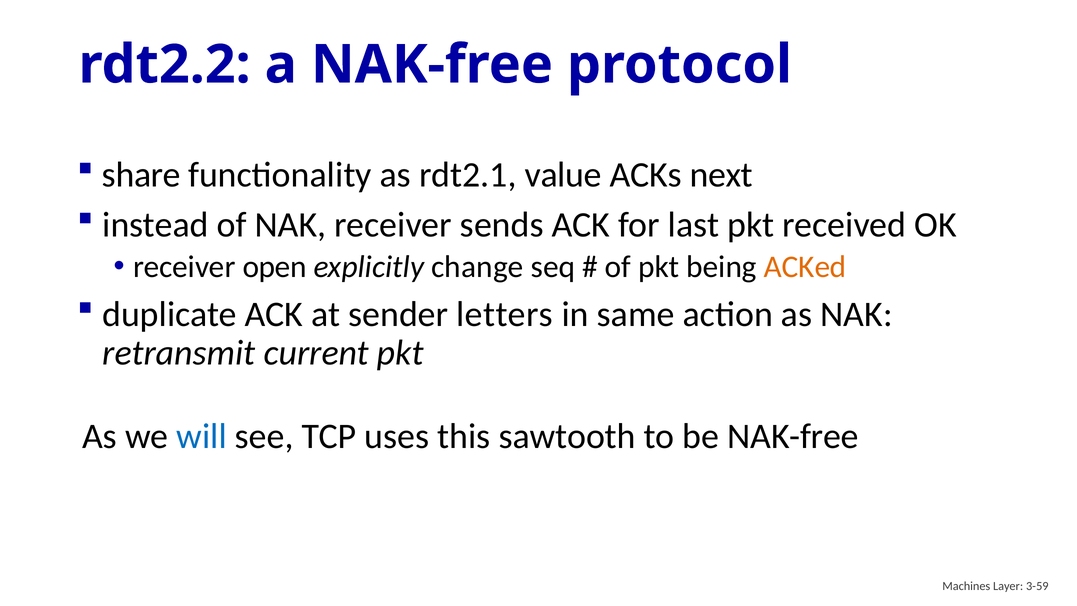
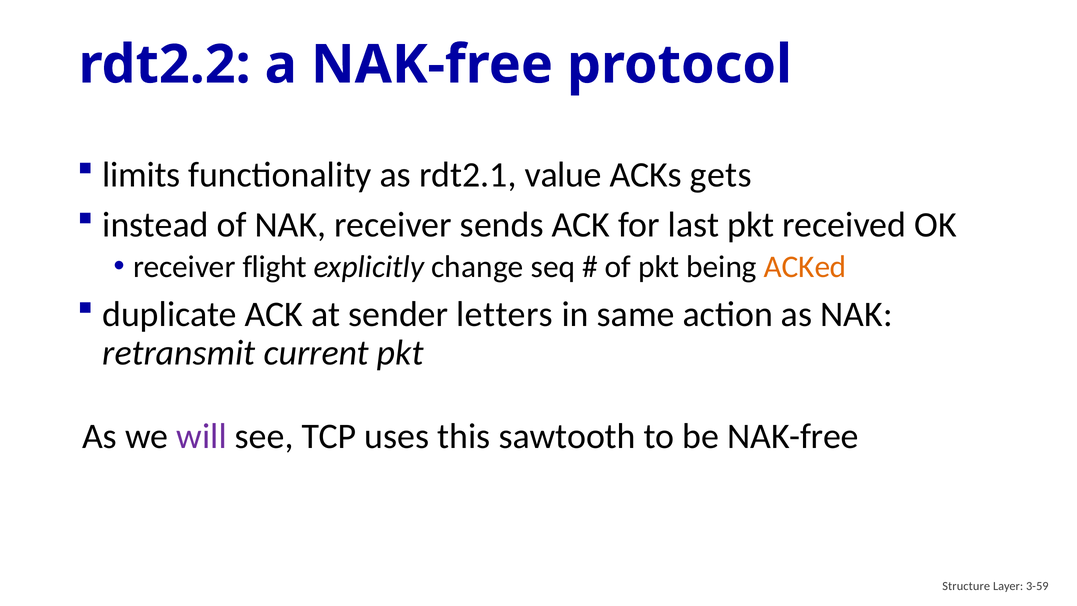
share: share -> limits (141, 175)
next: next -> gets (721, 175)
open: open -> flight (275, 267)
will colour: blue -> purple (202, 436)
Machines: Machines -> Structure (966, 586)
